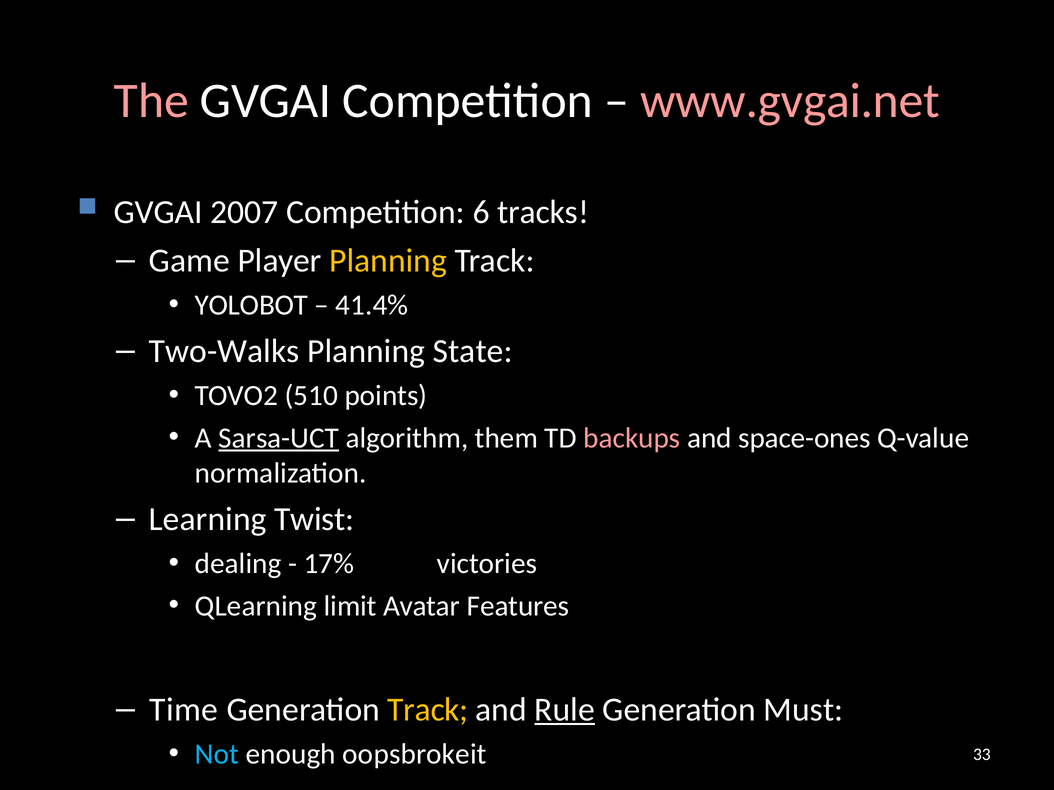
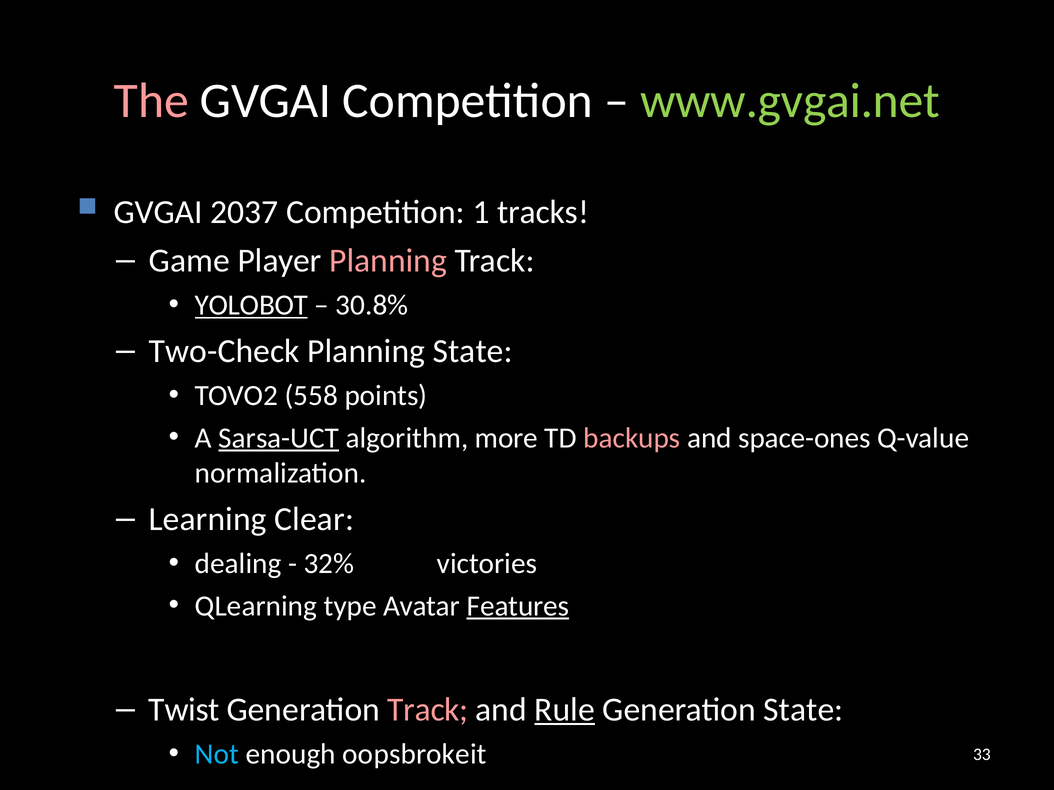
www.gvgai.net colour: pink -> light green (790, 101)
2007: 2007 -> 2037 (244, 212)
6: 6 -> 1 (481, 212)
Planning colour: yellow -> pink (388, 261)
YOLOBOT underline: none -> present (251, 305)
41.4%: 41.4% -> 30.8% (372, 305)
Two-Walks: Two-Walks -> Two-Check (224, 352)
510: 510 -> 558 (311, 396)
them: them -> more (506, 438)
Twist: Twist -> Clear (314, 520)
17%: 17% -> 32% (329, 564)
limit: limit -> type (350, 606)
Features underline: none -> present (518, 606)
Time: Time -> Twist (184, 710)
Track colour: yellow -> pink (428, 710)
Generation Must: Must -> State (803, 710)
